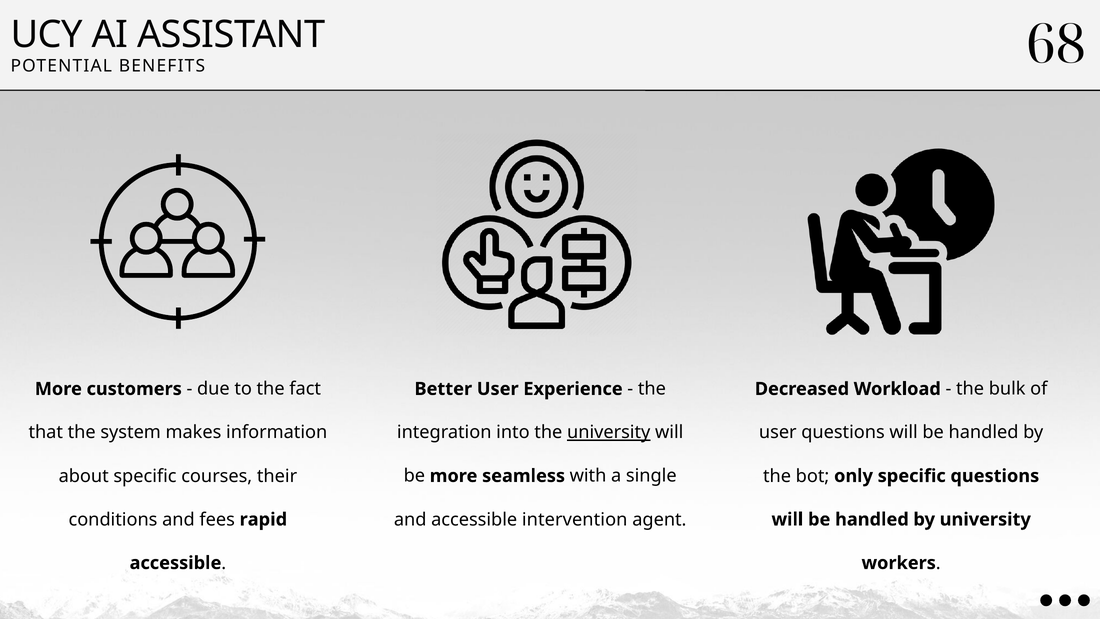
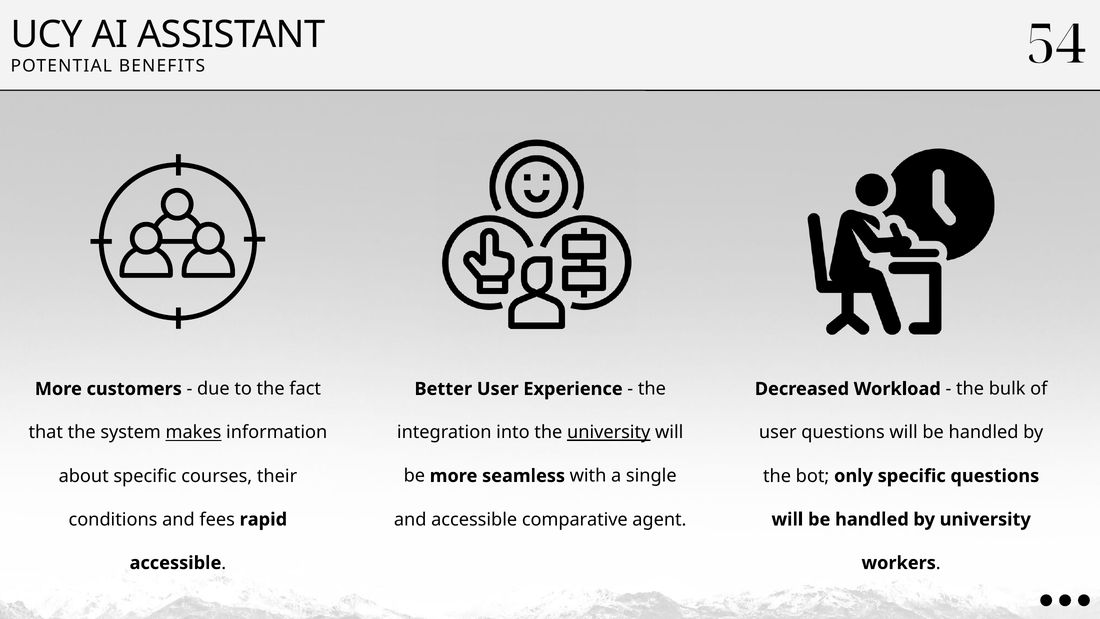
68: 68 -> 54 (1056, 45)
makes underline: none -> present (193, 432)
intervention: intervention -> comparative (575, 519)
